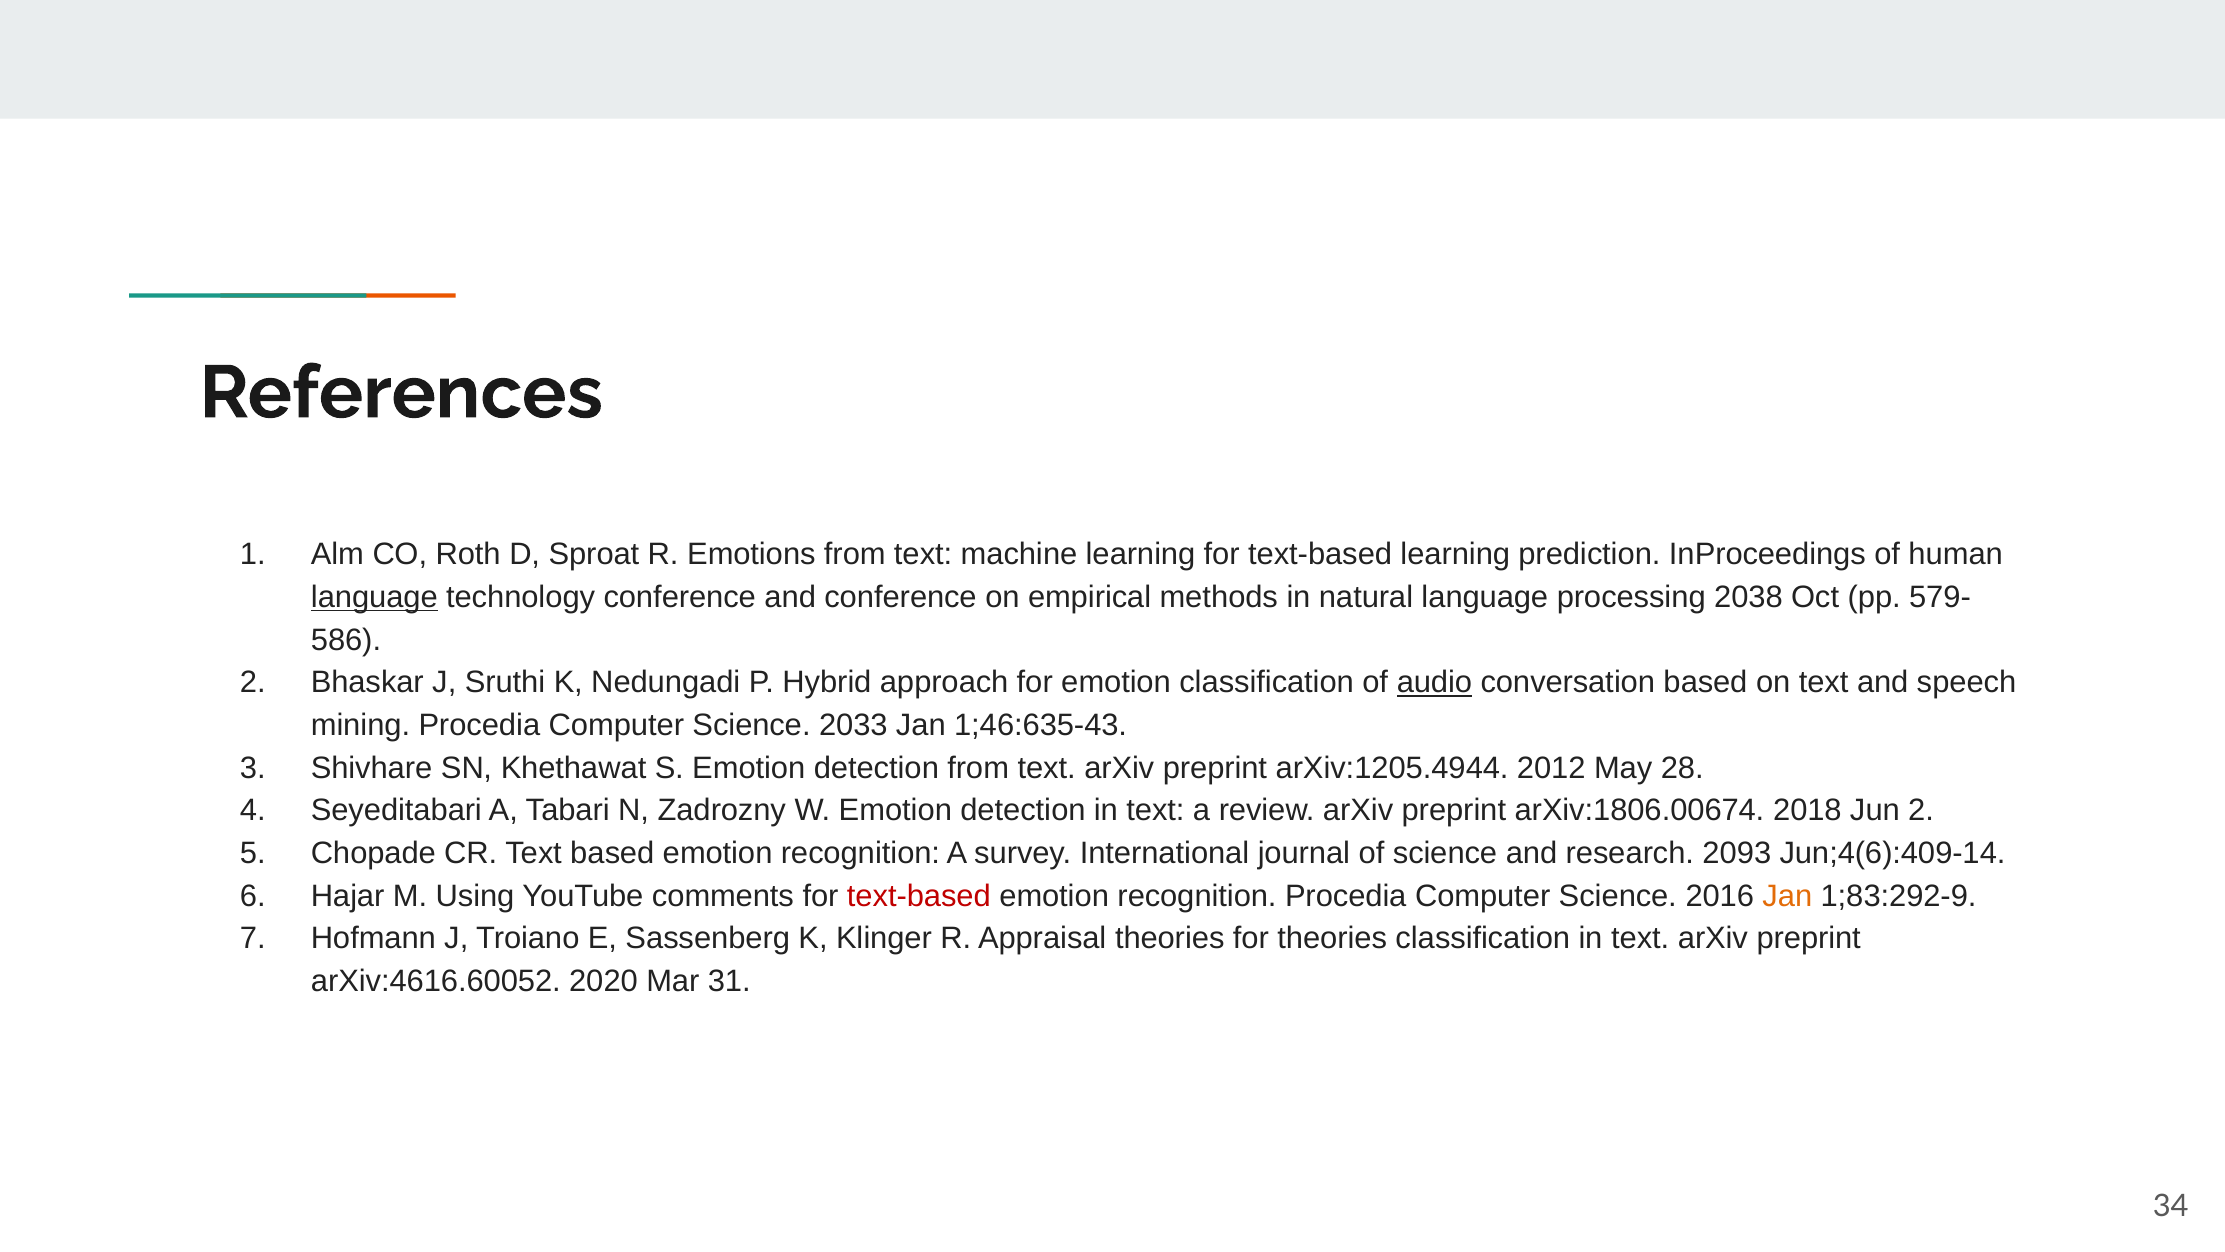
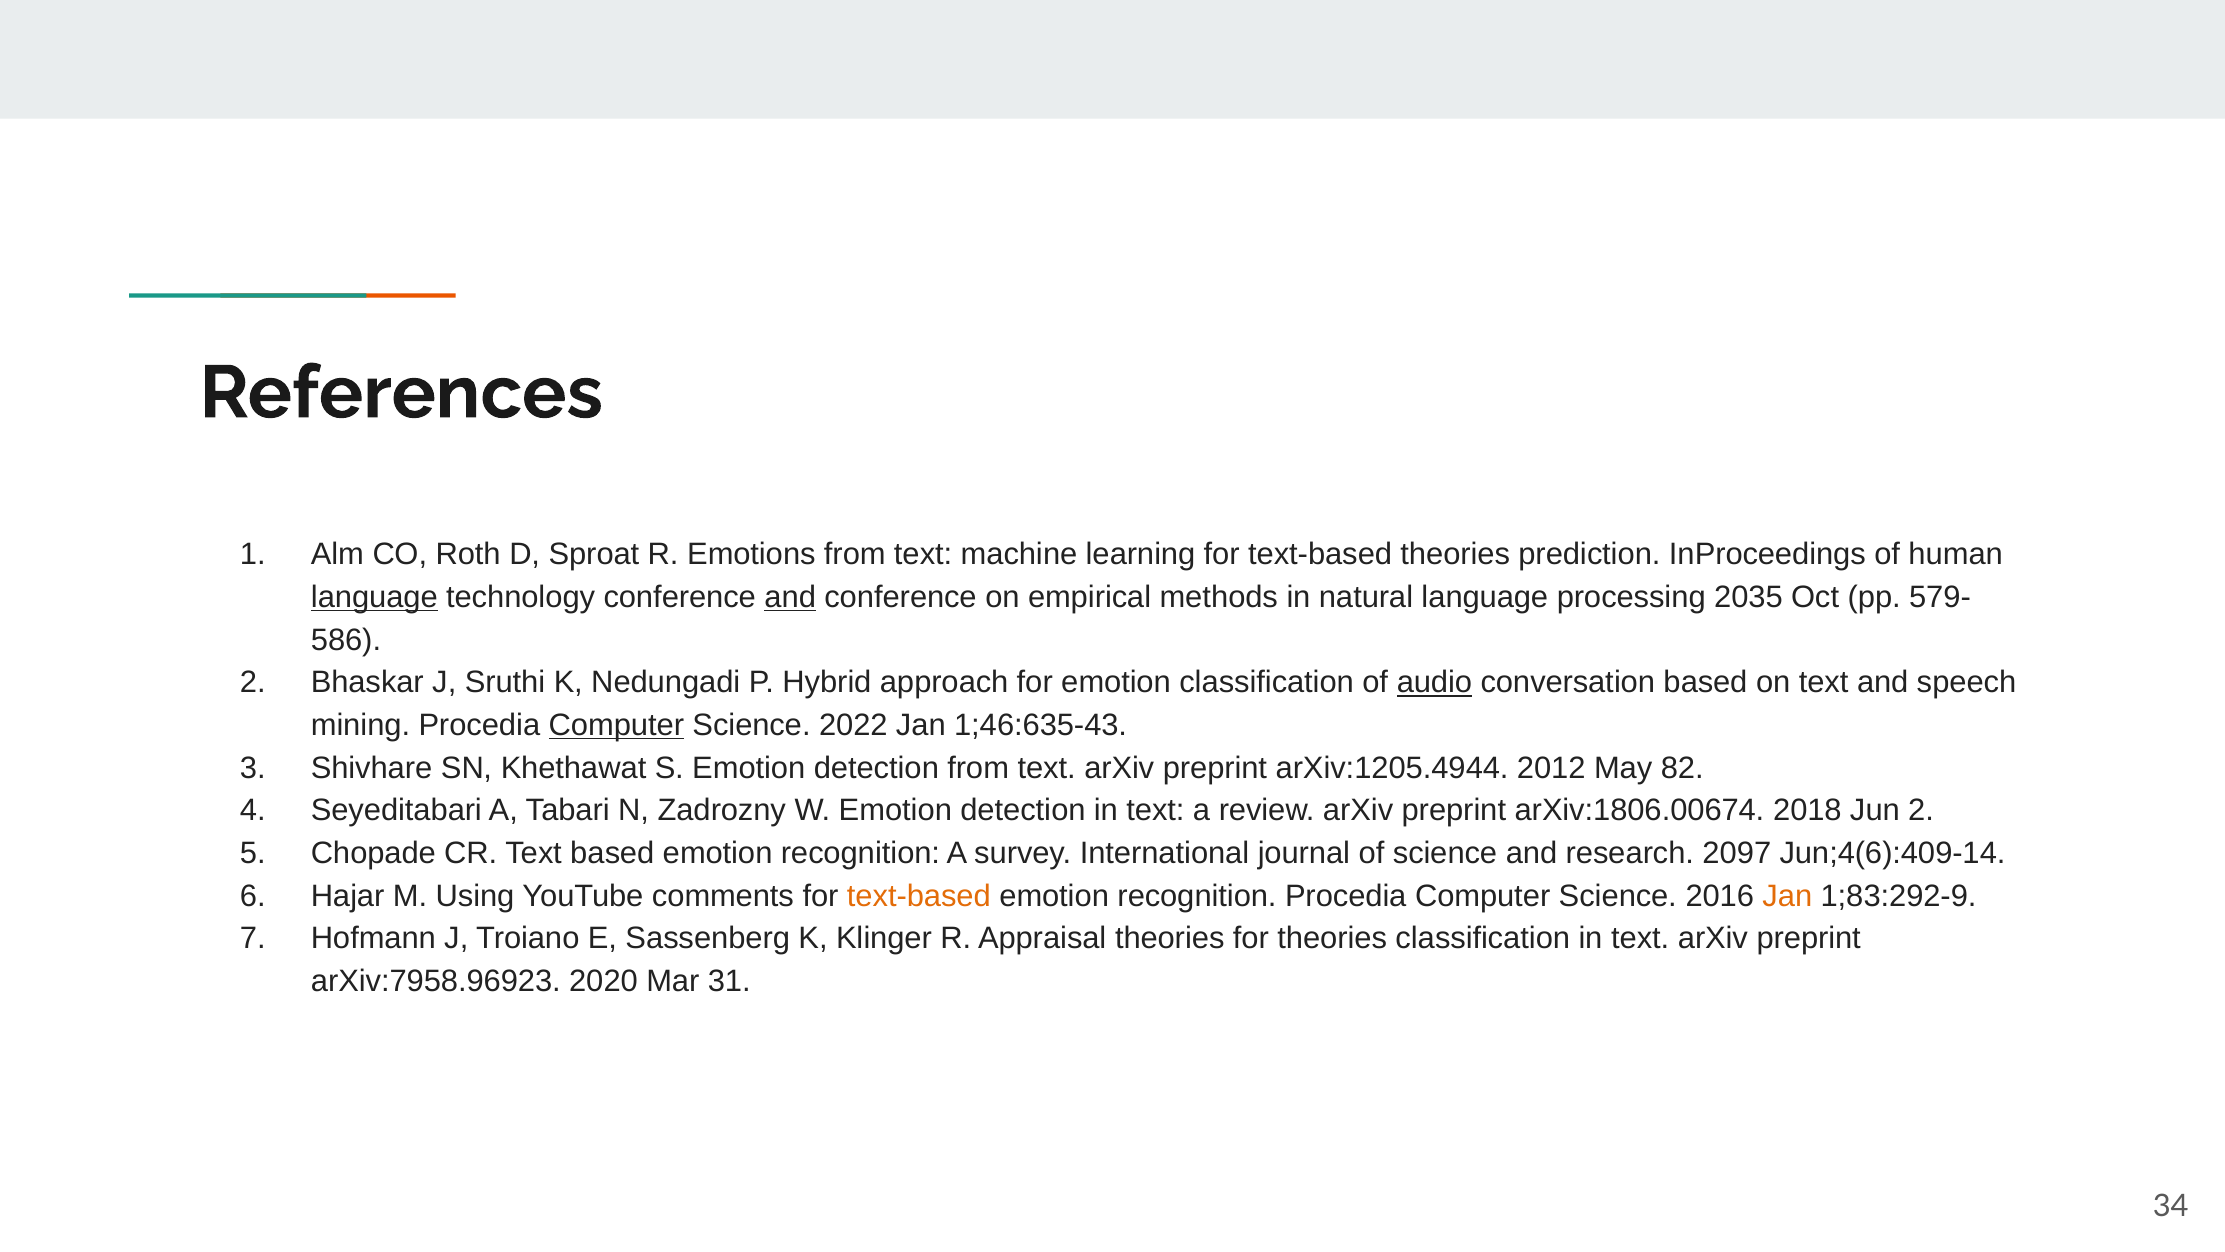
text-based learning: learning -> theories (1455, 554)
and underline: none -> present (790, 597)
2038: 2038 -> 2035 (1748, 597)
Computer underline: none -> present (616, 725)
2033: 2033 -> 2022 (853, 725)
28: 28 -> 82 (1682, 768)
2093: 2093 -> 2097 (1737, 853)
text-based colour: red -> orange (919, 896)
arXiv:4616.60052: arXiv:4616.60052 -> arXiv:7958.96923 (436, 981)
